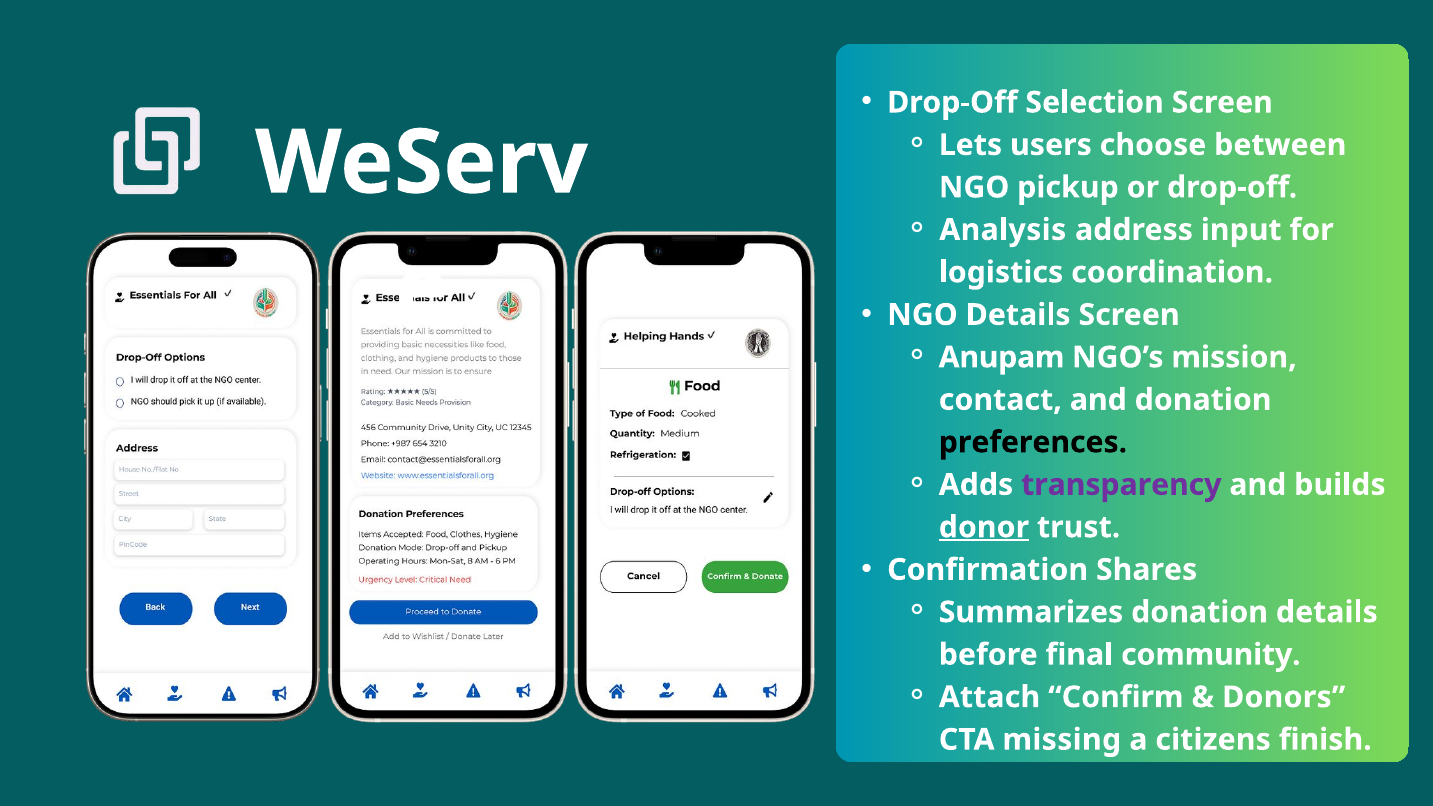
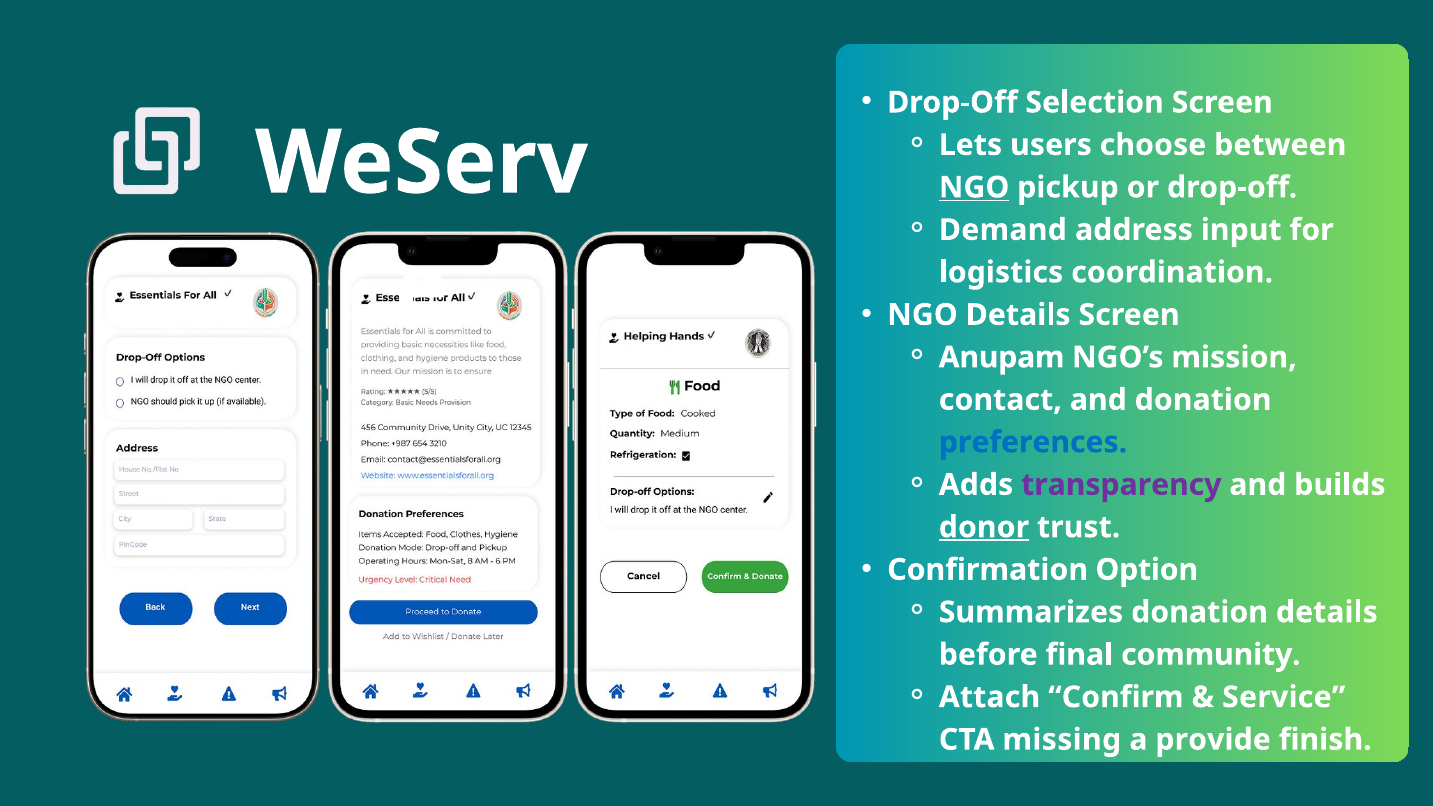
NGO underline: none -> present (974, 187)
Analysis: Analysis -> Demand (1003, 230)
preferences colour: black -> blue (1033, 442)
Shares: Shares -> Option (1147, 570)
Donors: Donors -> Service (1284, 697)
citizens: citizens -> provide (1213, 740)
